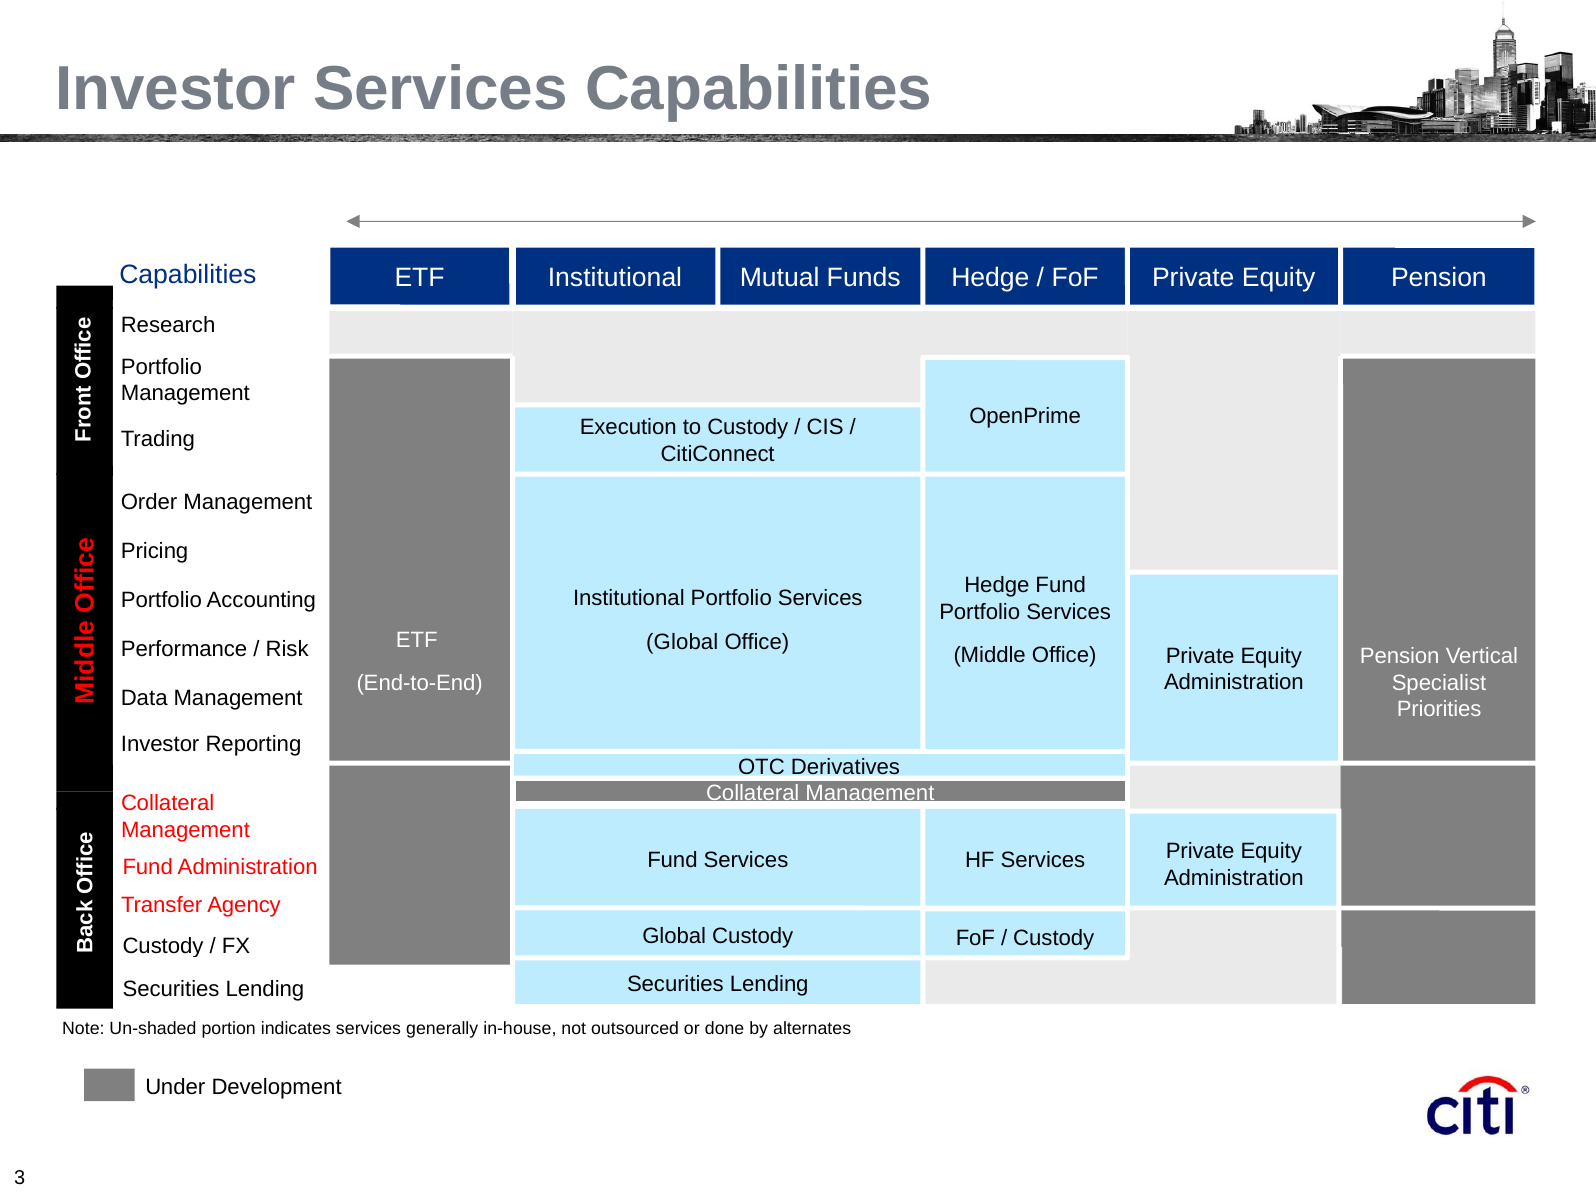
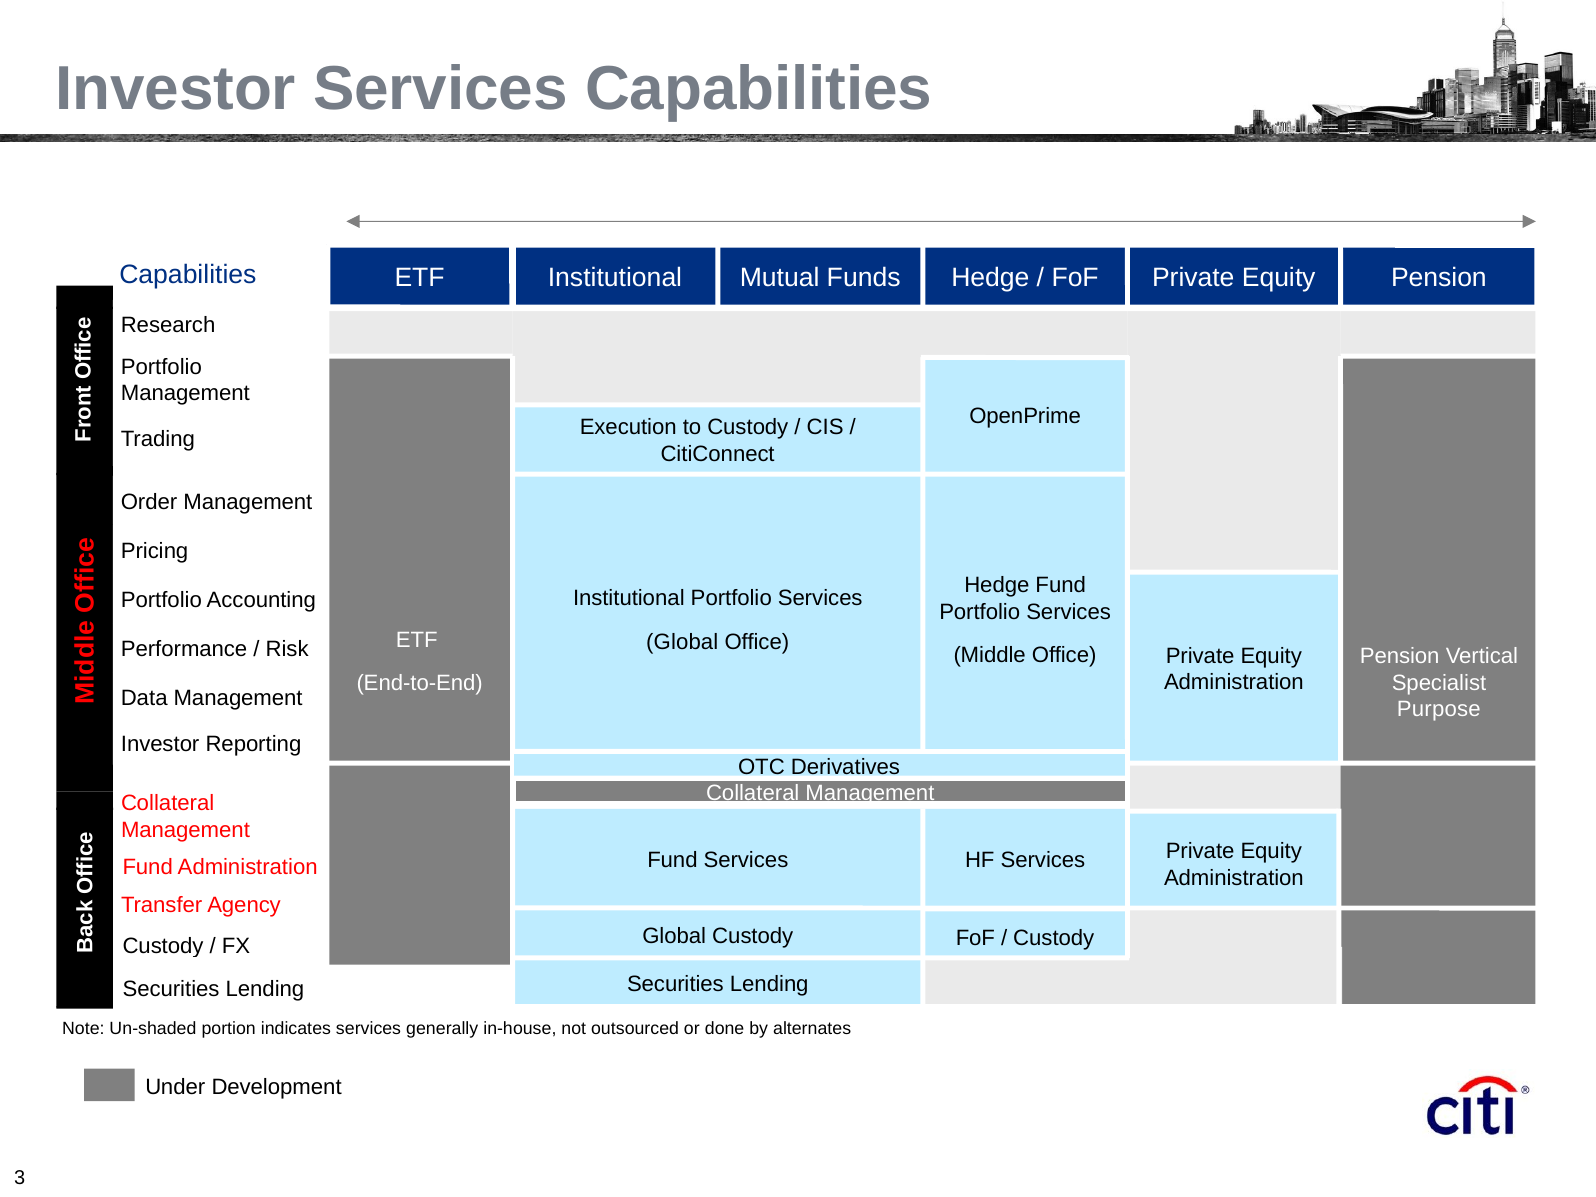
Priorities: Priorities -> Purpose (1439, 710)
